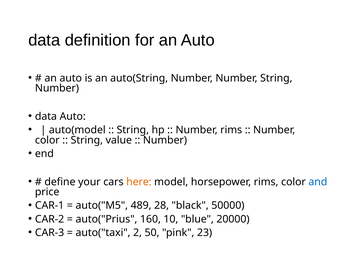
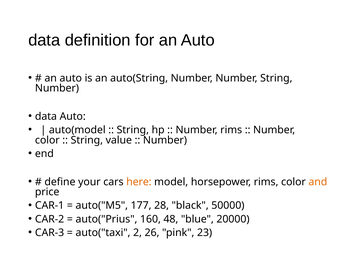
and colour: blue -> orange (318, 182)
489: 489 -> 177 (141, 206)
10: 10 -> 48 (171, 219)
50: 50 -> 26 (152, 233)
